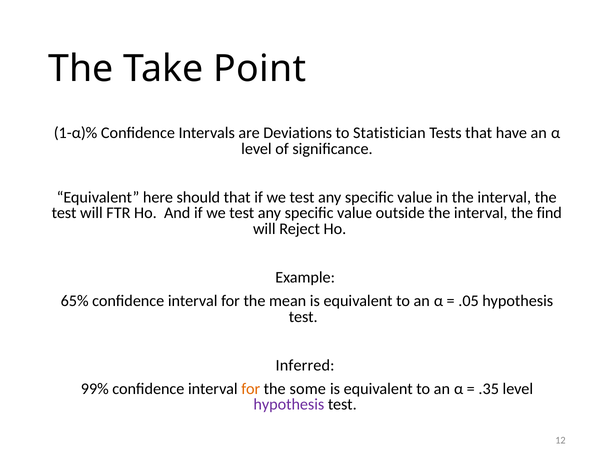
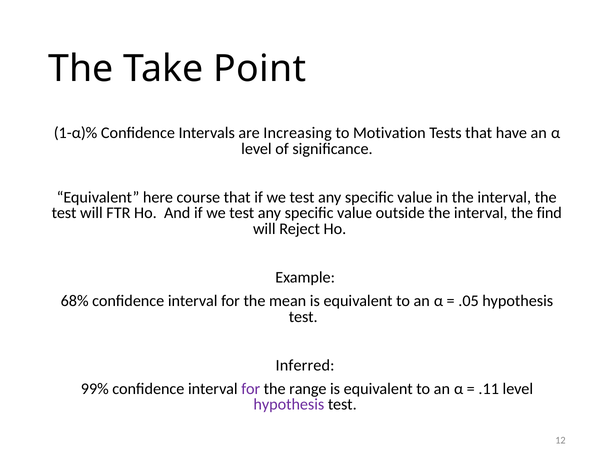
Deviations: Deviations -> Increasing (298, 133)
Statistician: Statistician -> Motivation (389, 133)
should: should -> course (198, 197)
65%: 65% -> 68% (75, 301)
for colour: orange -> purple (251, 388)
some: some -> range (308, 388)
.35: .35 -> .11 (489, 388)
